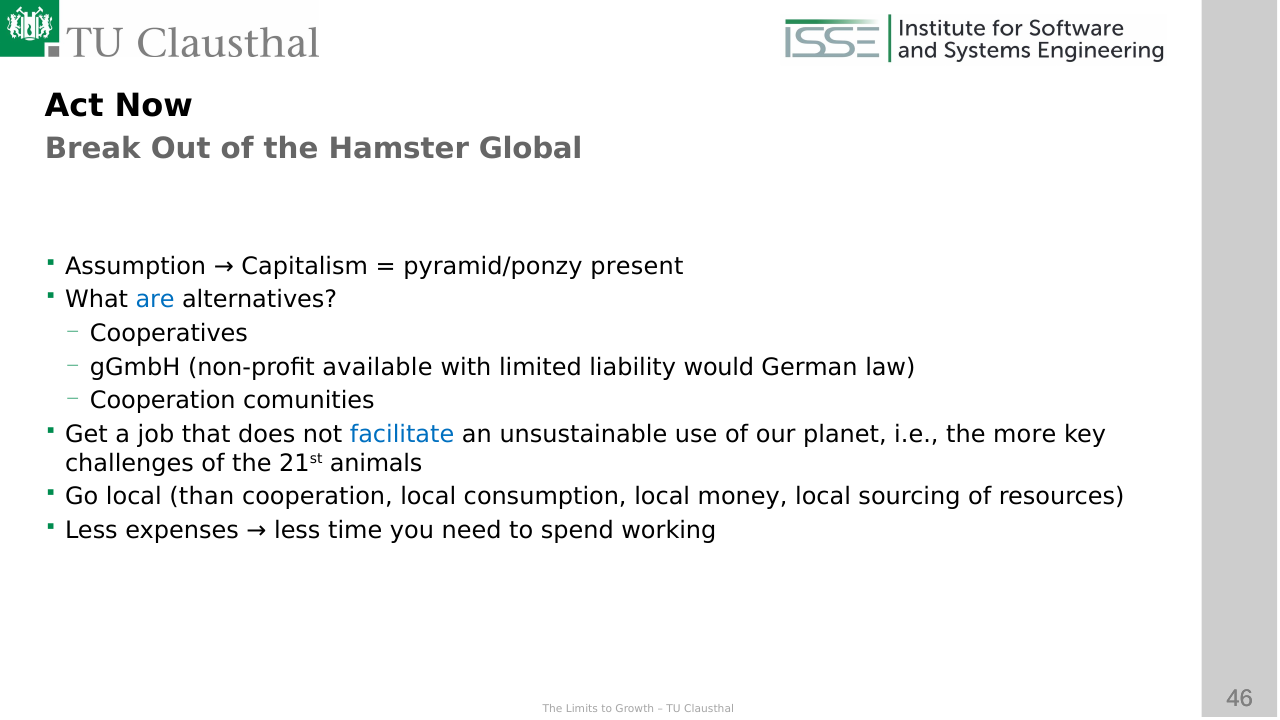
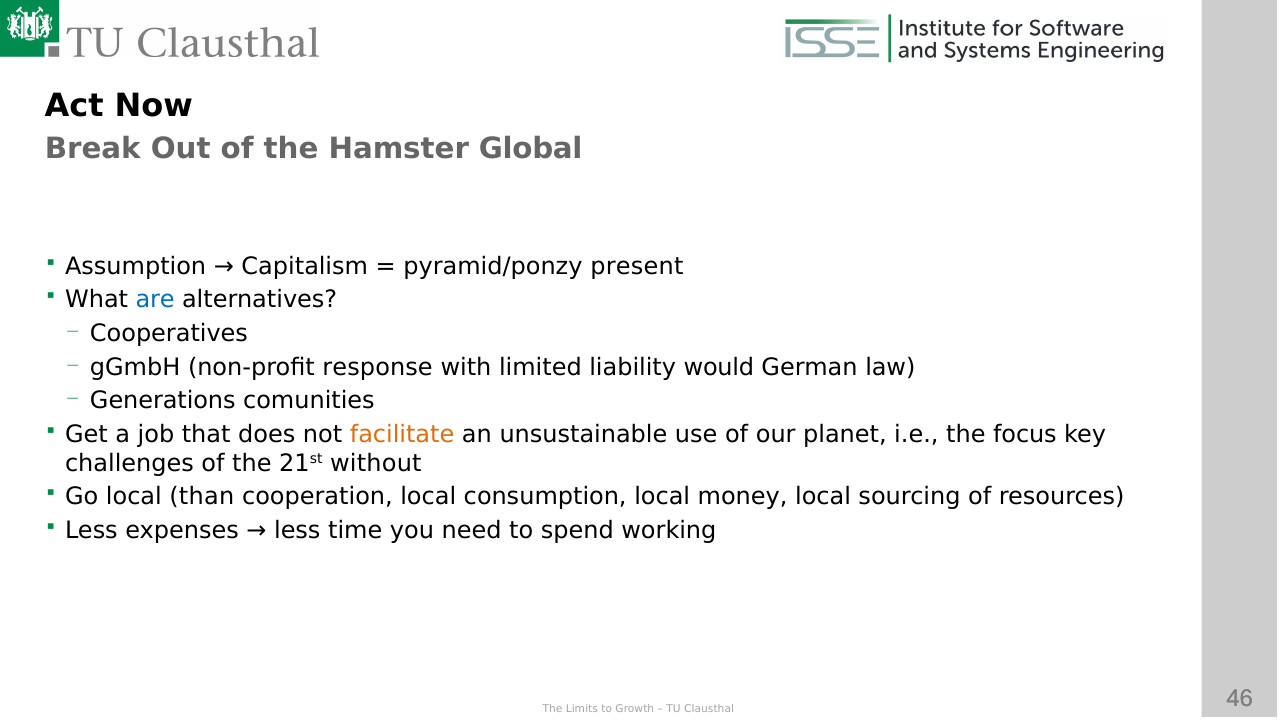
available: available -> response (378, 367)
Cooperation: Cooperation -> Generations (163, 401)
facilitate colour: blue -> orange (402, 434)
more: more -> focus (1025, 434)
animals: animals -> without (376, 463)
